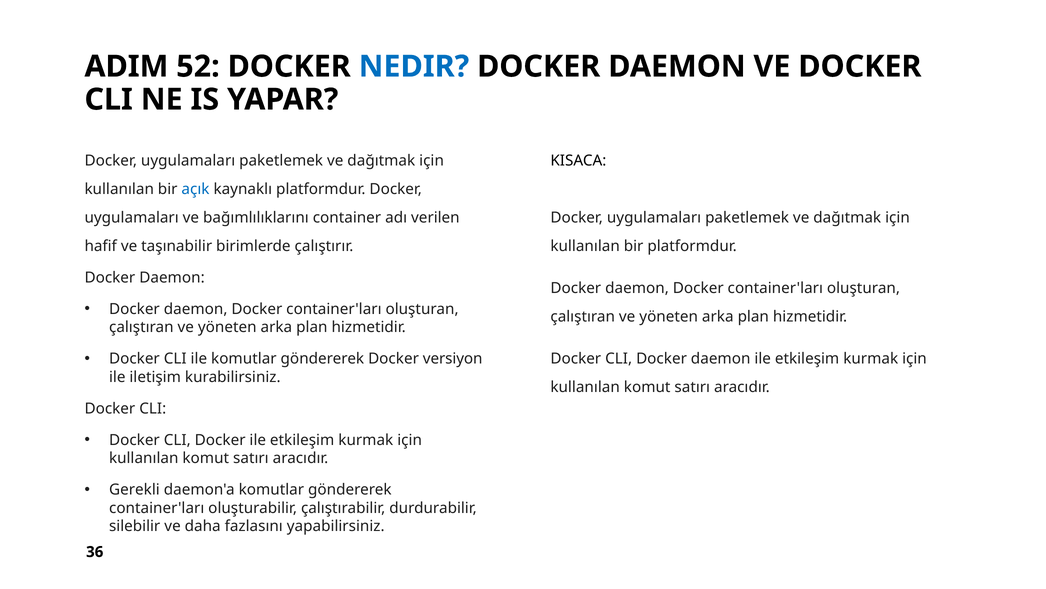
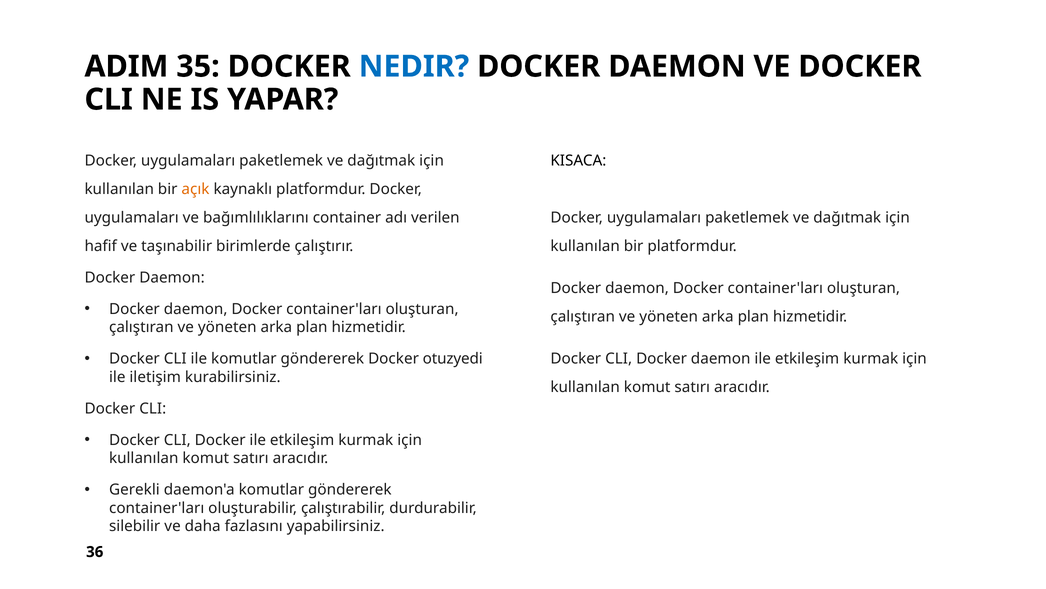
52: 52 -> 35 (198, 66)
açık colour: blue -> orange (195, 189)
versiyon: versiyon -> otuzyedi (453, 358)
